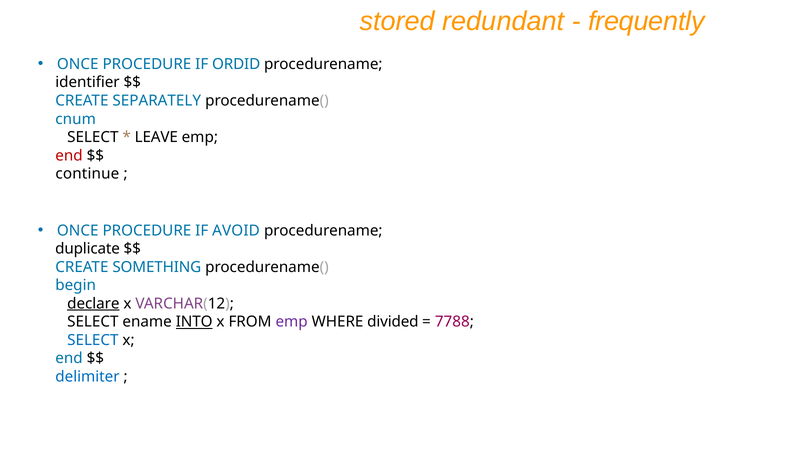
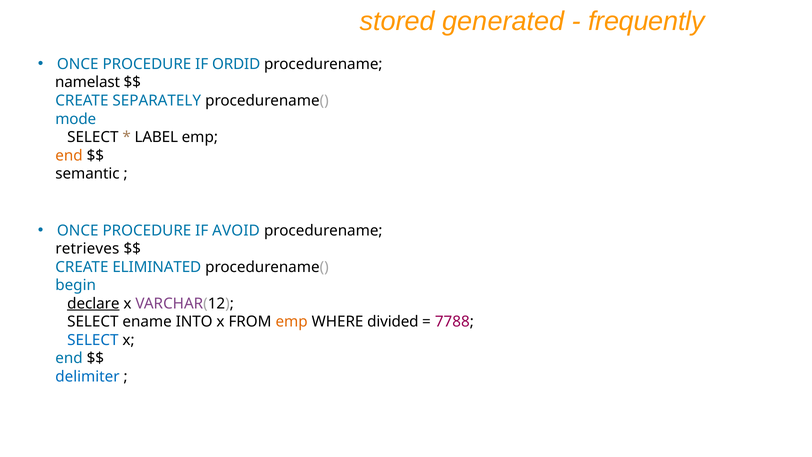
redundant: redundant -> generated (503, 21)
identifier: identifier -> namelast (88, 82)
cnum: cnum -> mode (76, 119)
LEAVE: LEAVE -> LABEL (156, 137)
end colour: red -> orange (69, 155)
continue: continue -> semantic (88, 174)
duplicate: duplicate -> retrieves (87, 249)
SOMETHING: SOMETHING -> ELIMINATED (157, 267)
INTO underline: present -> none (194, 322)
emp colour: purple -> orange (292, 322)
